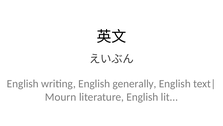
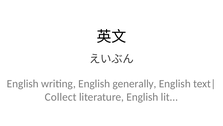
Mourn: Mourn -> Collect (61, 97)
